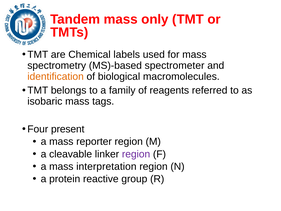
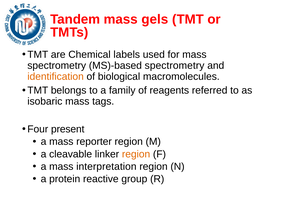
only: only -> gels (155, 19)
MS)-based spectrometer: spectrometer -> spectrometry (175, 65)
region colour: purple -> orange (136, 154)
